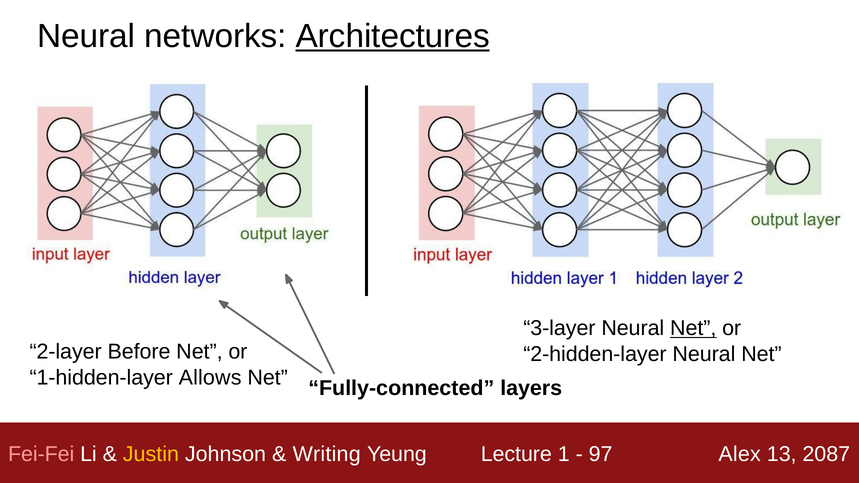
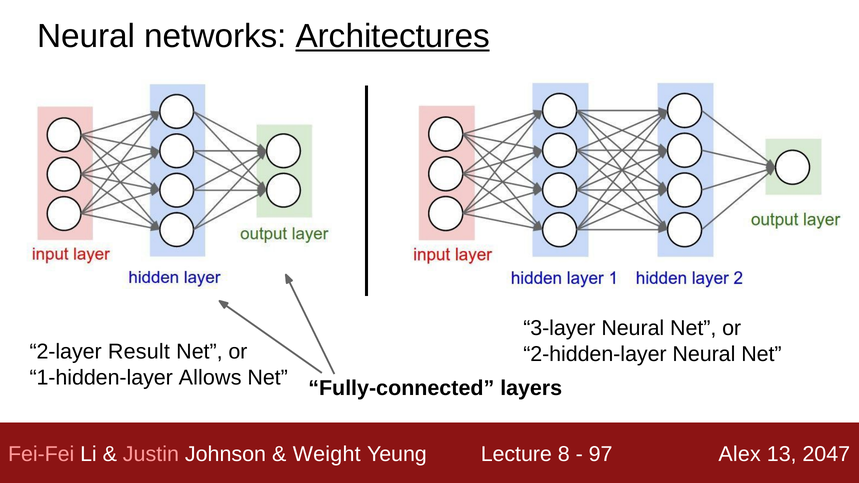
Net underline: present -> none (693, 328)
Before: Before -> Result (139, 352)
Justin colour: yellow -> pink (151, 454)
Writing: Writing -> Weight (327, 454)
1: 1 -> 8 (564, 454)
2087: 2087 -> 2047 (826, 454)
